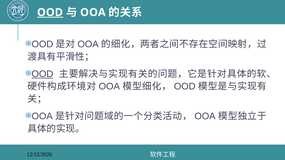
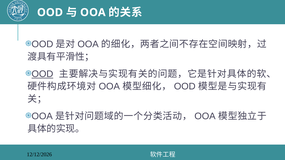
OOD underline: present -> none (50, 12)
